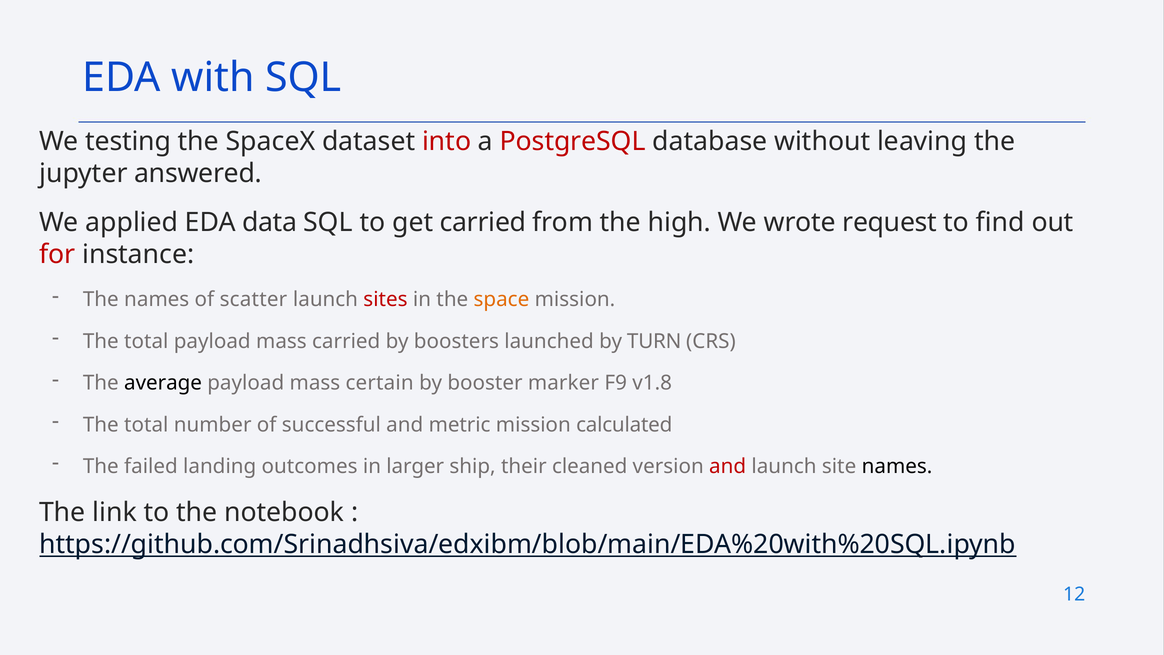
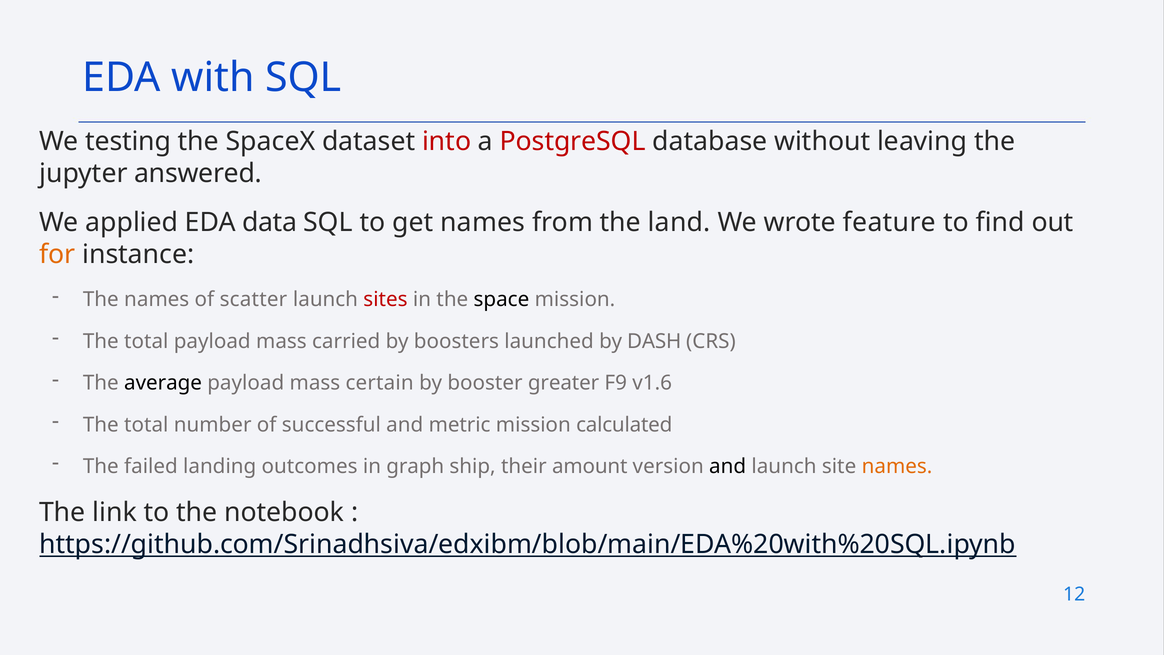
get carried: carried -> names (483, 223)
high: high -> land (679, 223)
request: request -> feature (889, 223)
for colour: red -> orange (57, 255)
space colour: orange -> black (501, 299)
TURN: TURN -> DASH (654, 341)
marker: marker -> greater (564, 383)
v1.8: v1.8 -> v1.6 (652, 383)
larger: larger -> graph (415, 466)
cleaned: cleaned -> amount (590, 466)
and colour: red -> black (728, 466)
names colour: black -> orange (897, 466)
